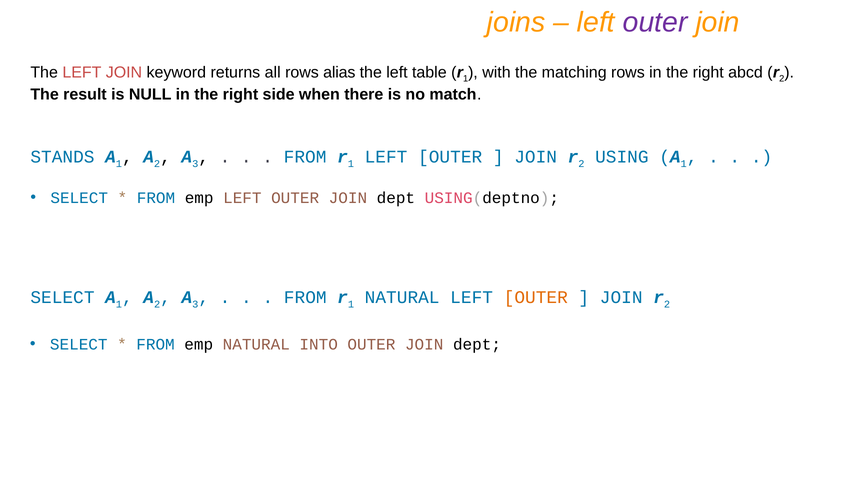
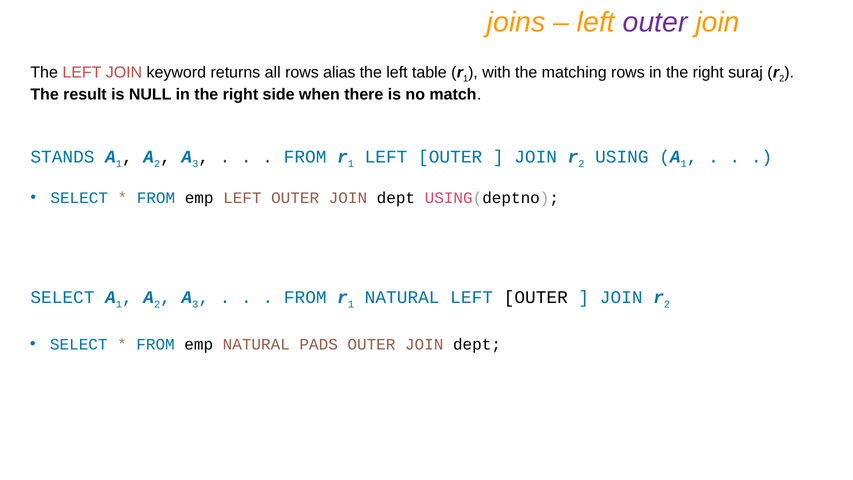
abcd: abcd -> suraj (746, 72)
OUTER colour: orange -> black (536, 297)
INTO: INTO -> PADS (319, 344)
